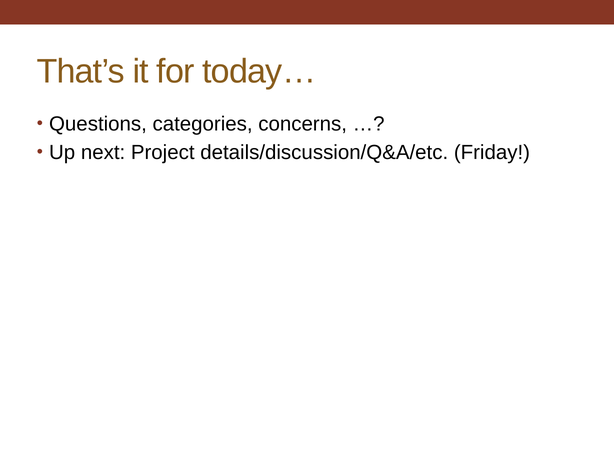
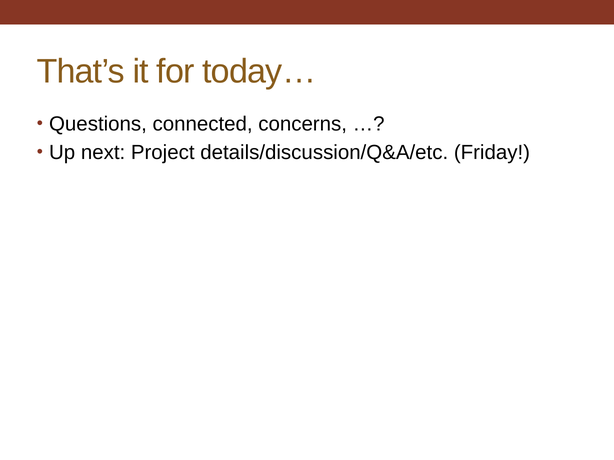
categories: categories -> connected (203, 124)
